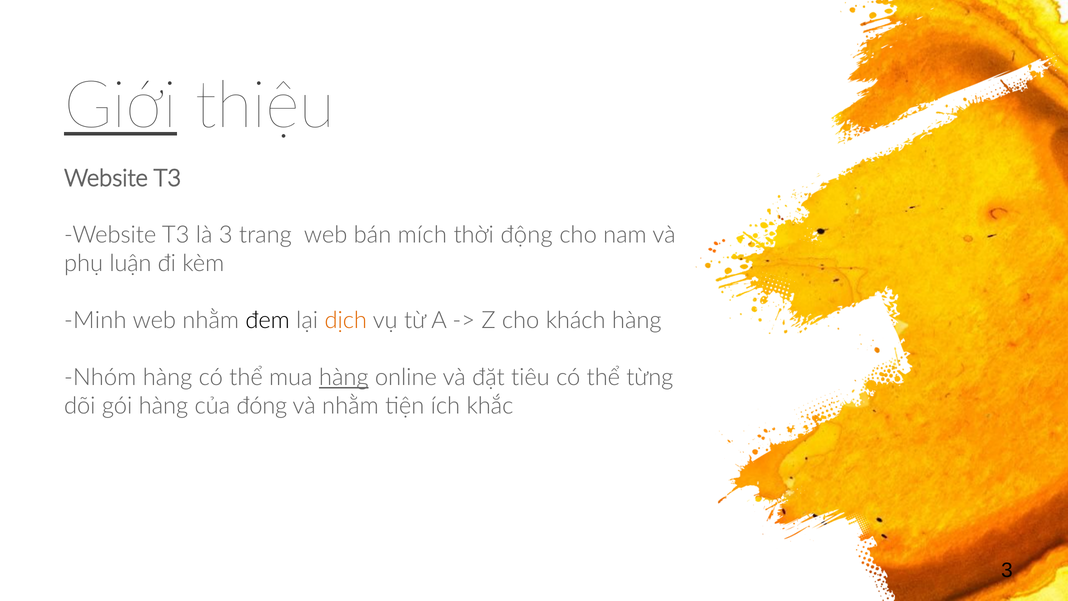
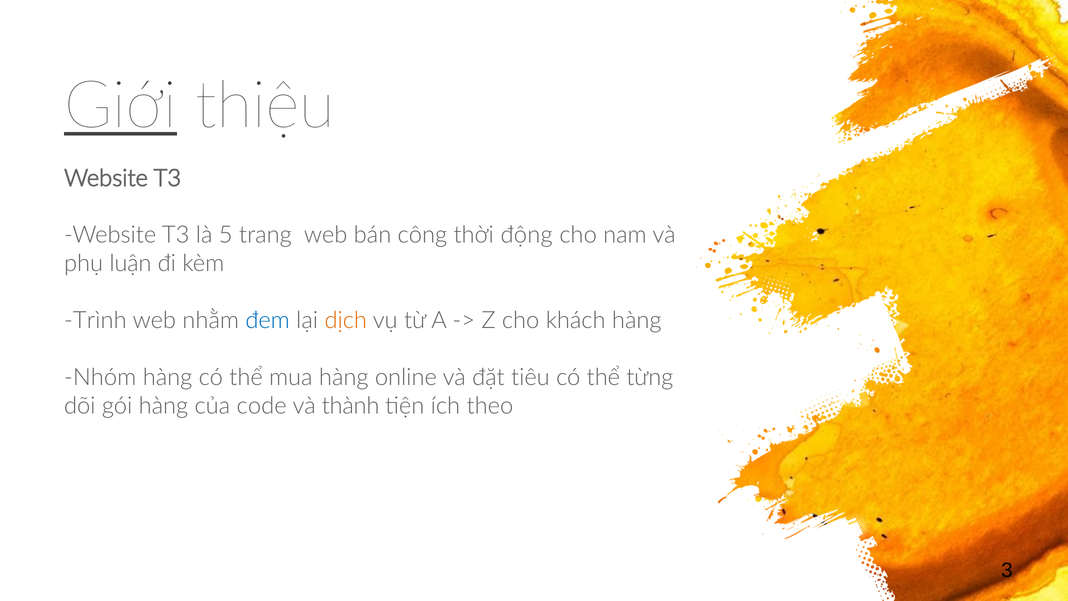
là 3: 3 -> 5 (226, 235)
mích: mích -> công (422, 235)
Minh: Minh -> Trình (95, 320)
đem colour: black -> blue (268, 320)
hàng underline: present -> none (344, 377)
đóng: đóng -> code (262, 406)
và nhằm: nhằm -> thành (351, 406)
khắc: khắc -> theo (490, 406)
